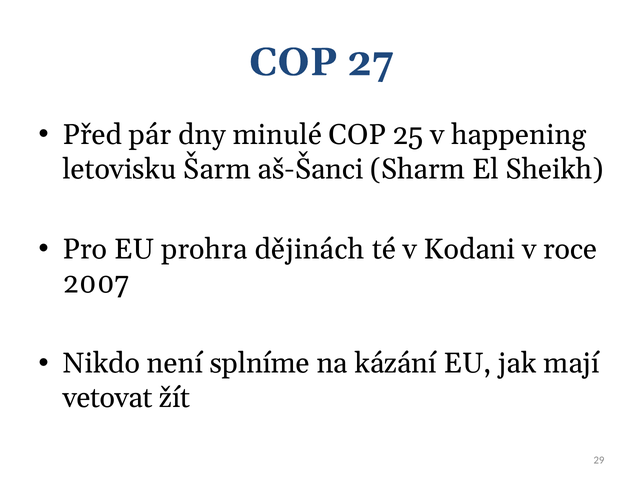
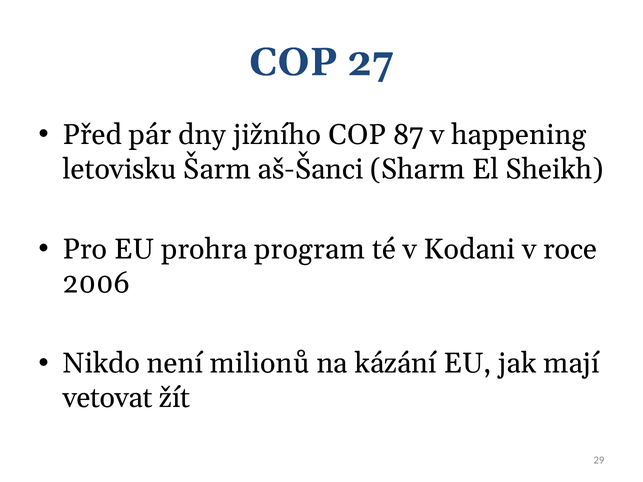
minulé: minulé -> jižního (277, 135)
25: 25 -> 87 (408, 135)
dějinách: dějinách -> program (310, 249)
2007: 2007 -> 2006 (96, 284)
splníme: splníme -> milionů (260, 364)
